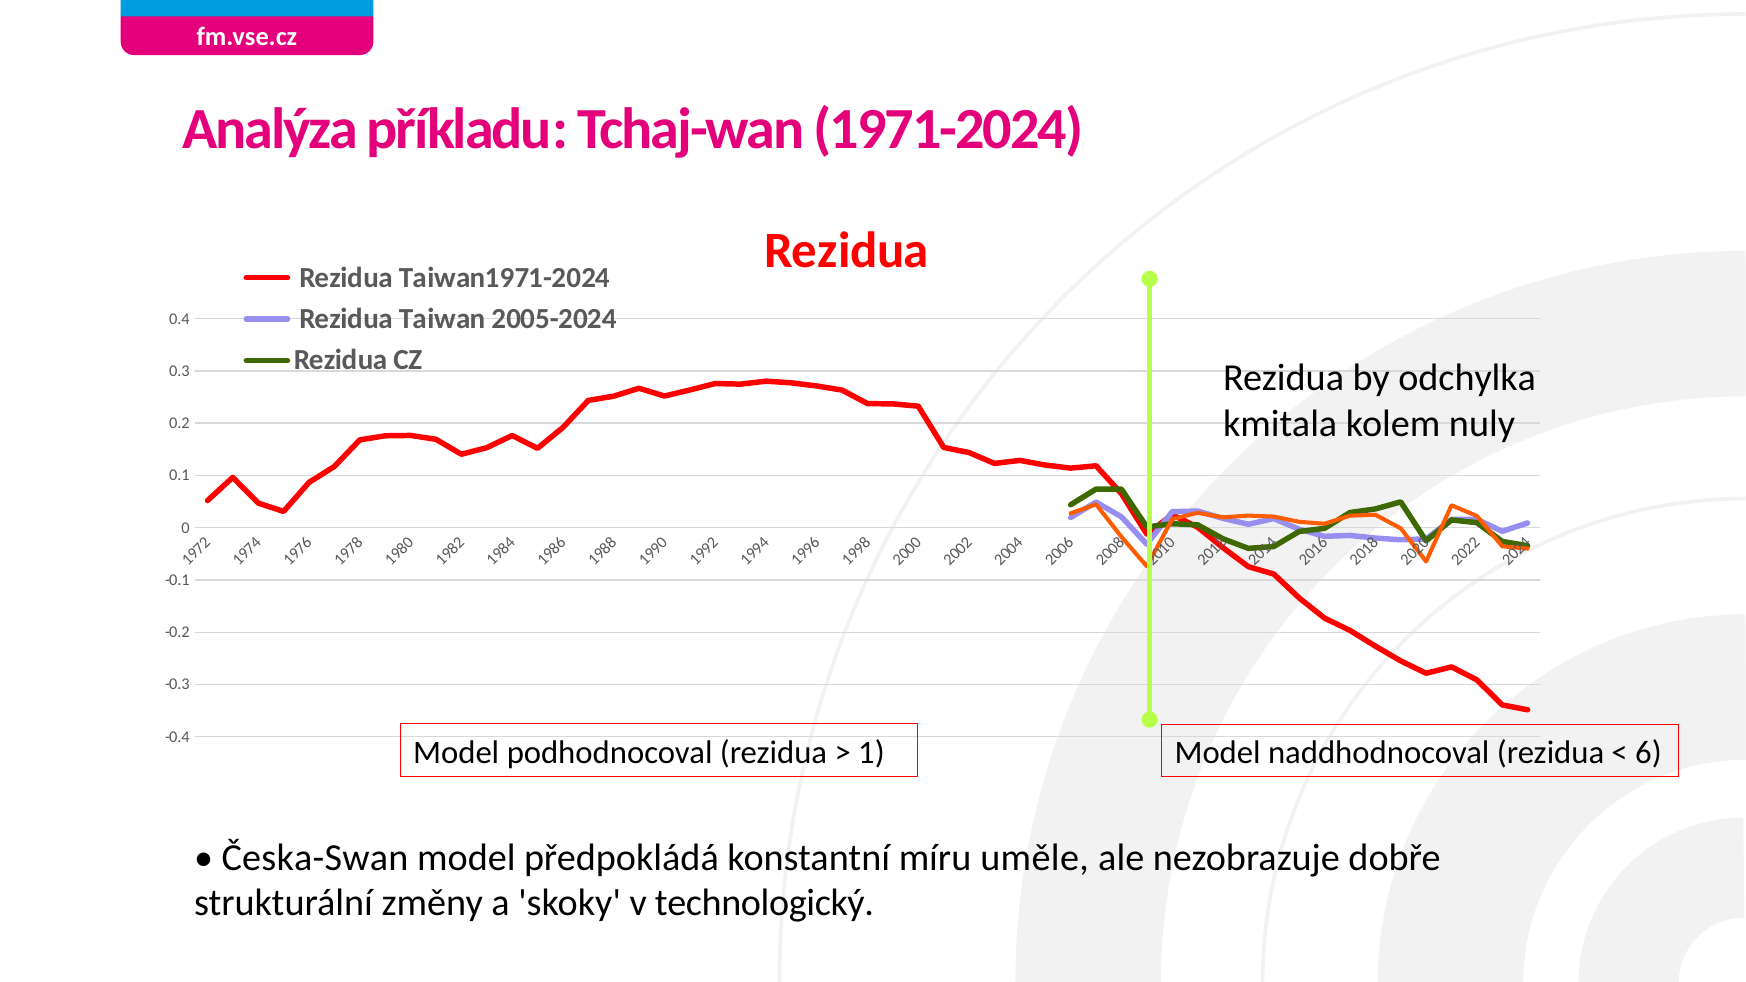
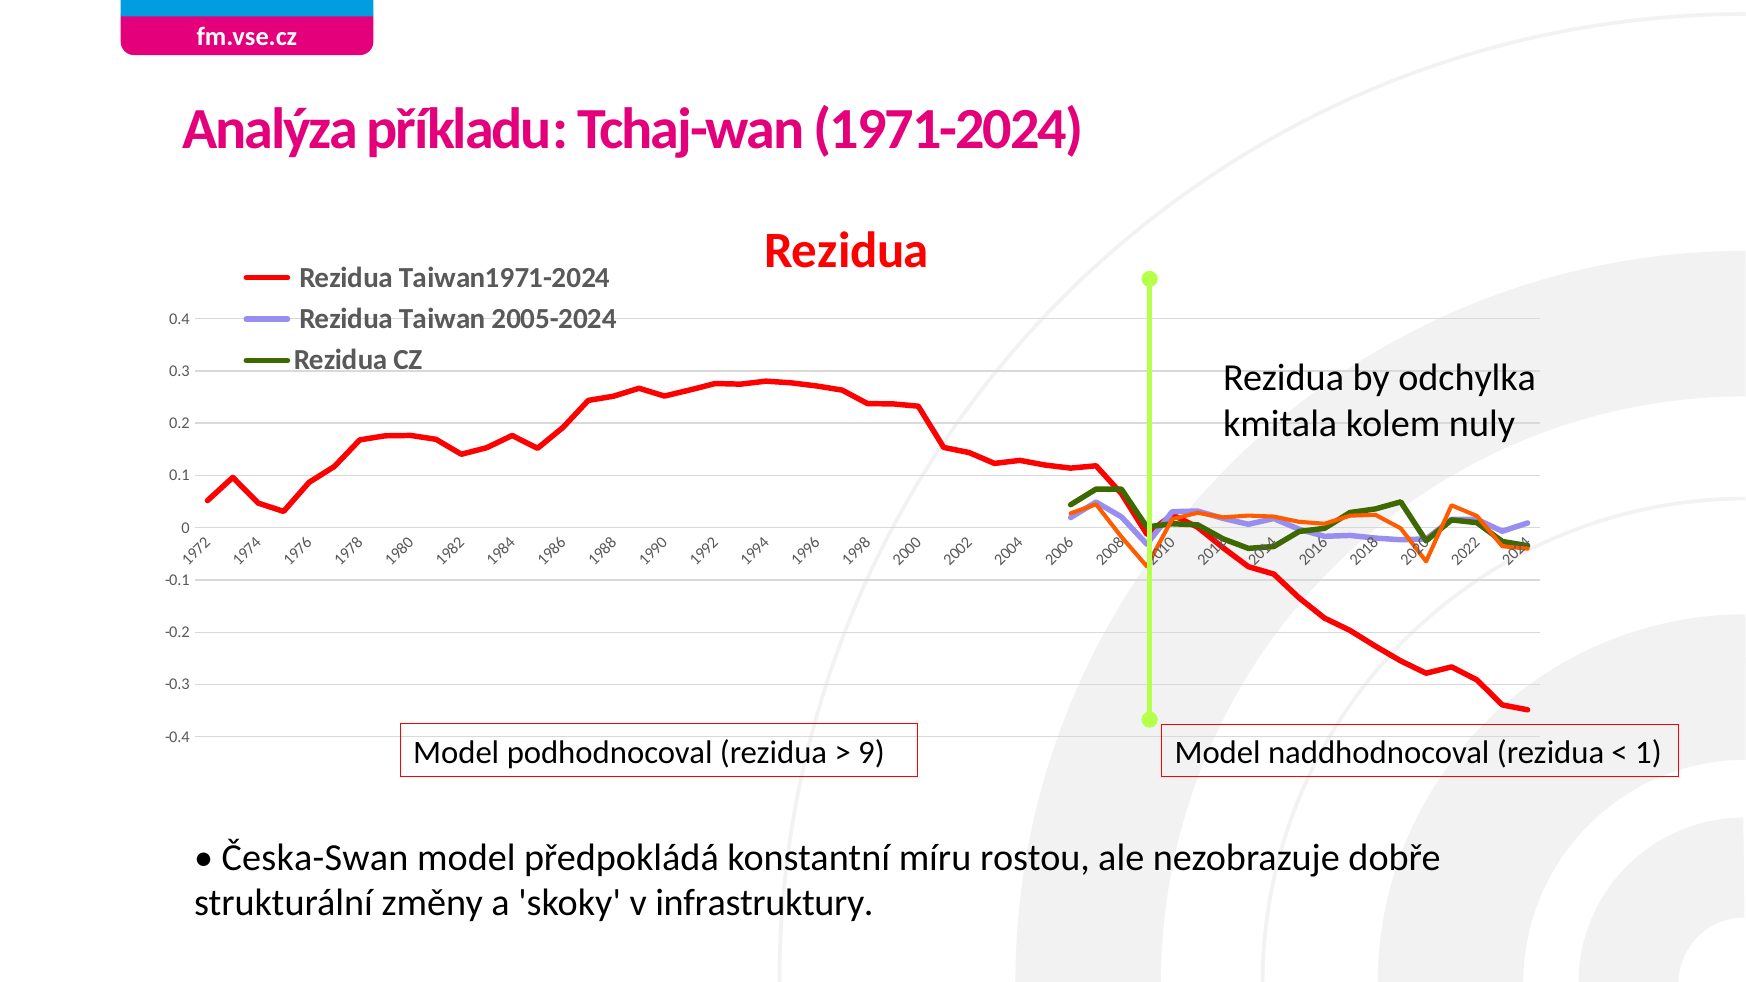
1: 1 -> 9 (871, 752)
6: 6 -> 1 (1648, 753)
uměle: uměle -> rostou (1035, 858)
technologický: technologický -> infrastruktury (764, 903)
